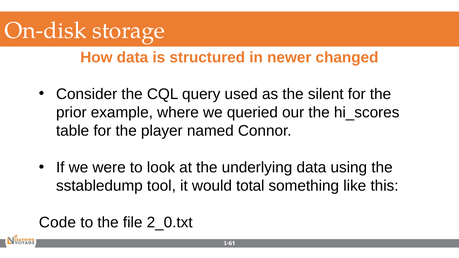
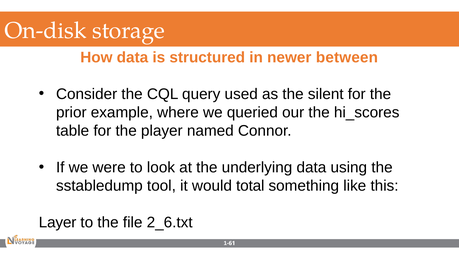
changed: changed -> between (347, 57)
Code: Code -> Layer (58, 223)
2_0.txt: 2_0.txt -> 2_6.txt (170, 223)
